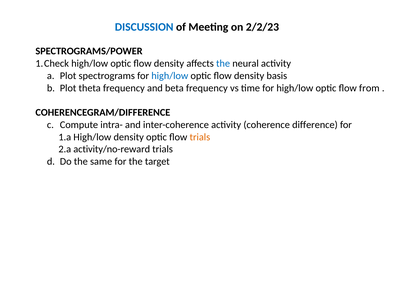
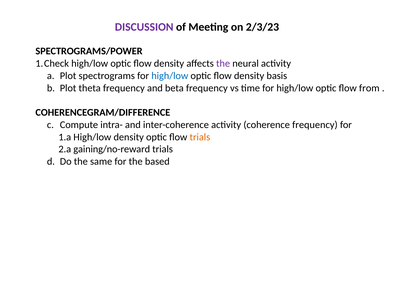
DISCUSSION colour: blue -> purple (144, 27)
2/2/23: 2/2/23 -> 2/3/23 (262, 27)
the colour: blue -> purple (223, 64)
coherence difference: difference -> frequency (315, 125)
activity/no-reward: activity/no-reward -> gaining/no-reward (112, 150)
target: target -> based (157, 162)
